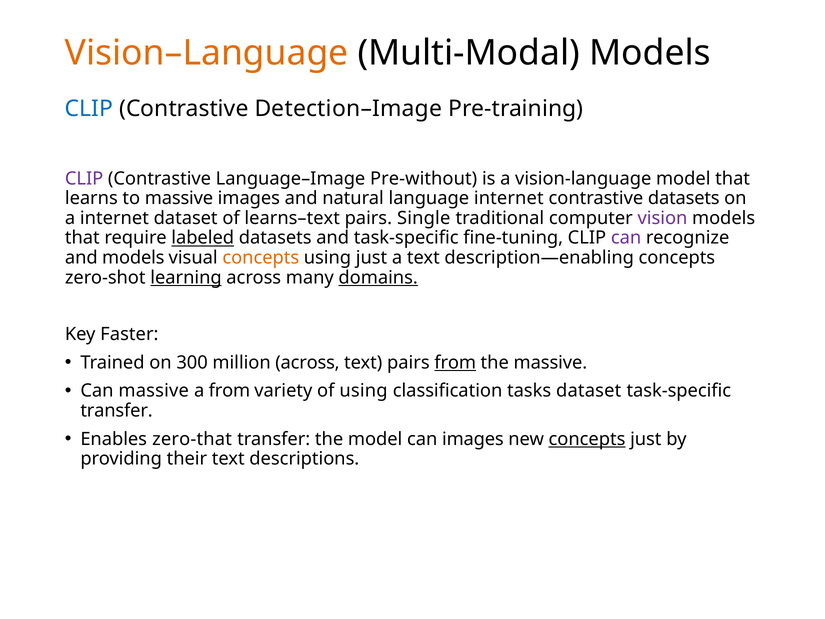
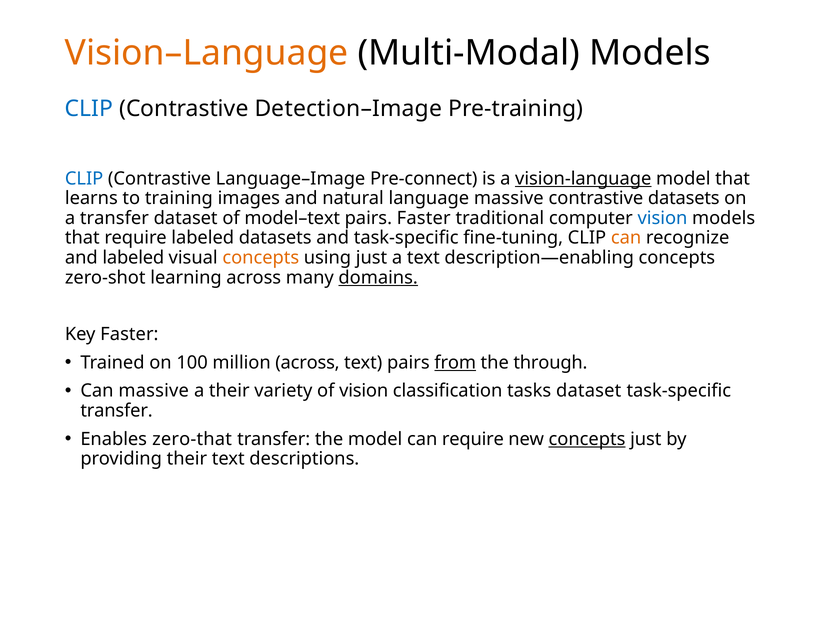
CLIP colour: purple -> blue (84, 179)
Pre-without: Pre-without -> Pre-connect (424, 179)
vision-language underline: none -> present (583, 179)
to massive: massive -> training (179, 198)
language internet: internet -> massive (509, 198)
a internet: internet -> transfer (114, 218)
learns–text: learns–text -> model–text (292, 218)
pairs Single: Single -> Faster (424, 218)
vision colour: purple -> blue (662, 218)
labeled underline: present -> none (203, 238)
can colour: purple -> orange (626, 238)
and models: models -> labeled (133, 258)
learning underline: present -> none (186, 277)
300: 300 -> 100 (192, 362)
the massive: massive -> through (550, 362)
a from: from -> their (229, 391)
of using: using -> vision (364, 391)
can images: images -> require (473, 439)
